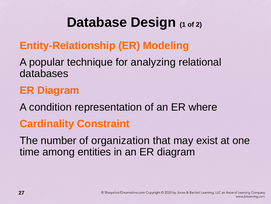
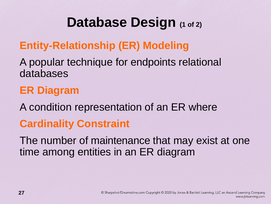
analyzing: analyzing -> endpoints (153, 62)
organization: organization -> maintenance (121, 140)
